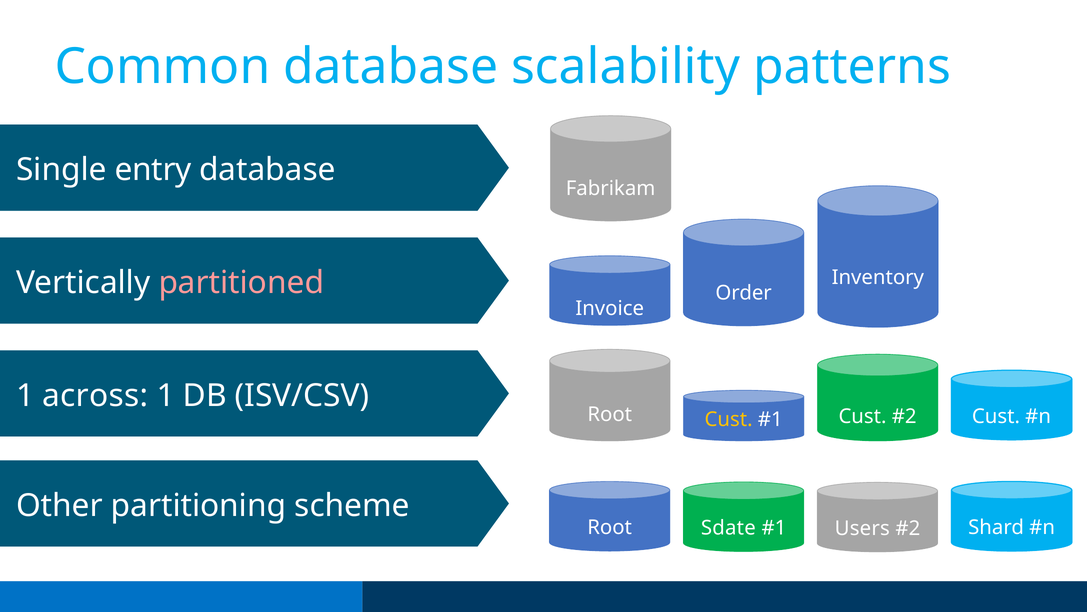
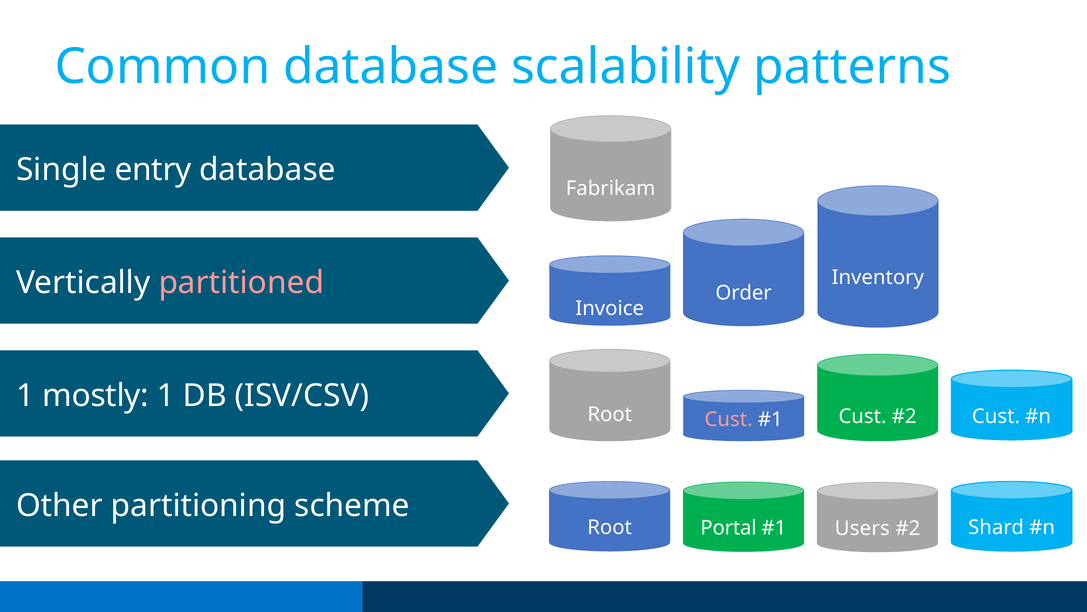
across: across -> mostly (96, 395)
Cust colour: yellow -> pink (729, 419)
Sdate: Sdate -> Portal (729, 528)
